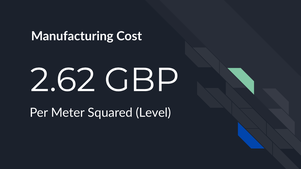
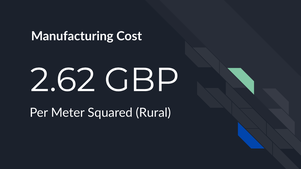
Level: Level -> Rural (153, 113)
